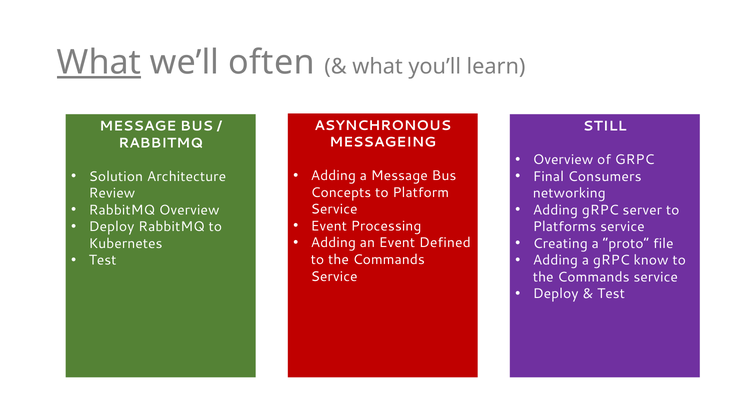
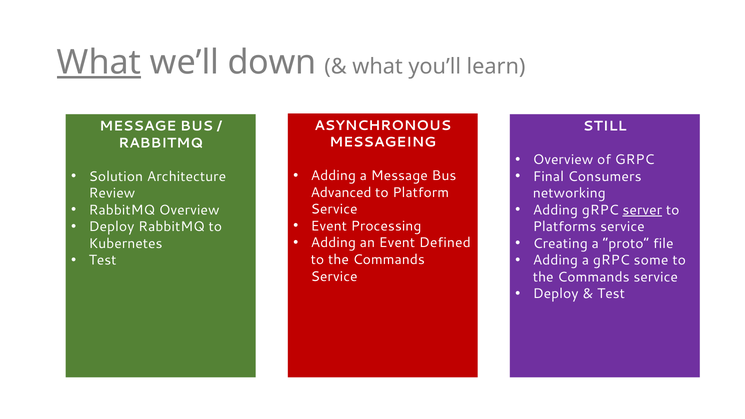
often: often -> down (272, 63)
Concepts: Concepts -> Advanced (341, 193)
server underline: none -> present (642, 210)
know: know -> some (651, 260)
